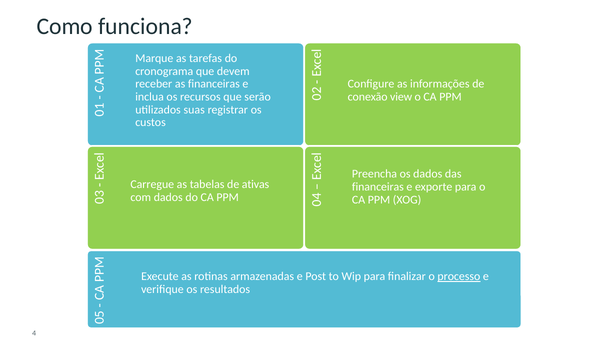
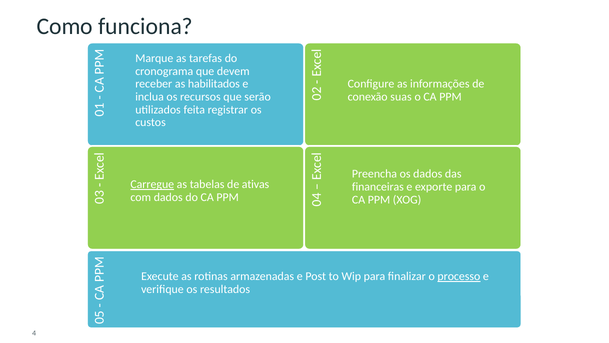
as financeiras: financeiras -> habilitados (214, 84)
view: view -> suas (401, 97)
suas: suas -> feita (194, 110)
Carregue underline: none -> present (152, 184)
